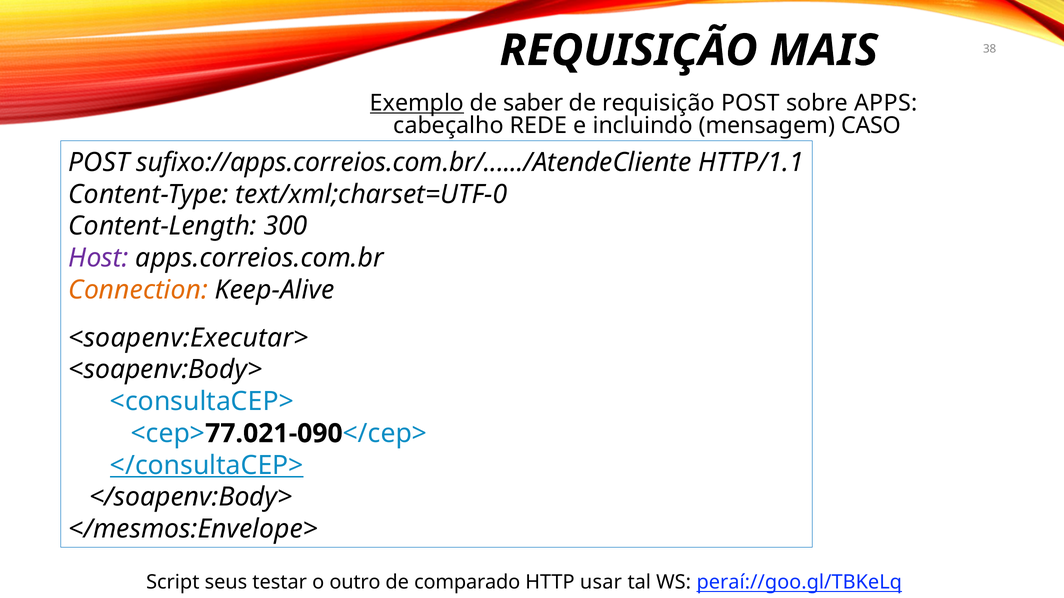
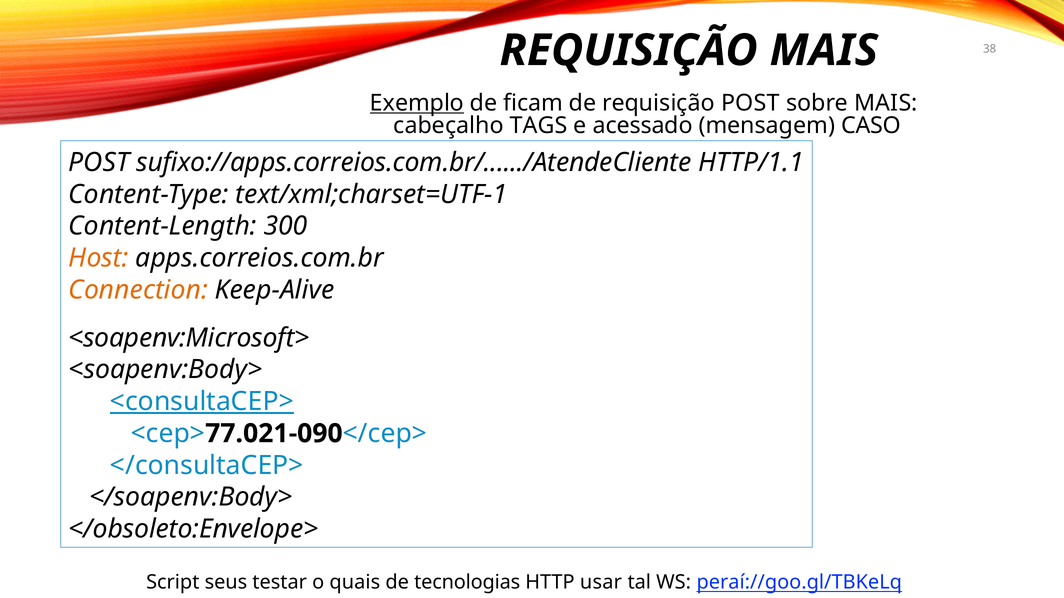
saber: saber -> ficam (533, 103)
sobre APPS: APPS -> MAIS (886, 103)
REDE: REDE -> TAGS (539, 126)
incluindo: incluindo -> acessado (643, 126)
text/xml;charset=UTF-0: text/xml;charset=UTF-0 -> text/xml;charset=UTF-1 (371, 194)
Host colour: purple -> orange (99, 258)
<soapenv:Executar>: <soapenv:Executar> -> <soapenv:Microsoft> (189, 338)
<consultaCEP> underline: none -> present (202, 402)
</consultaCEP> underline: present -> none (207, 466)
</mesmos:Envelope>: </mesmos:Envelope> -> </obsoleto:Envelope> (193, 530)
outro: outro -> quais (355, 583)
comparado: comparado -> tecnologias (467, 583)
